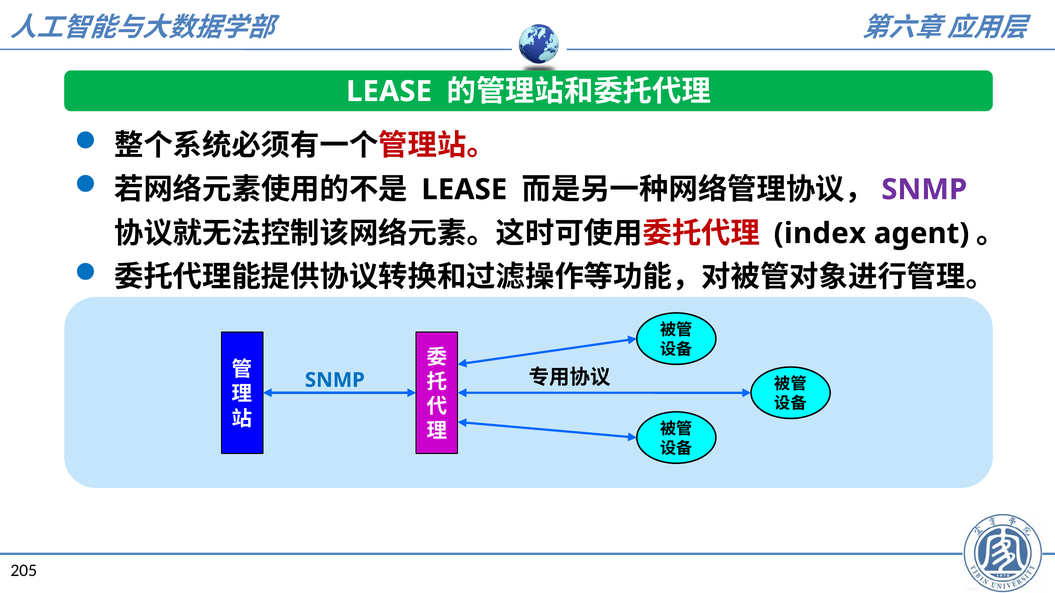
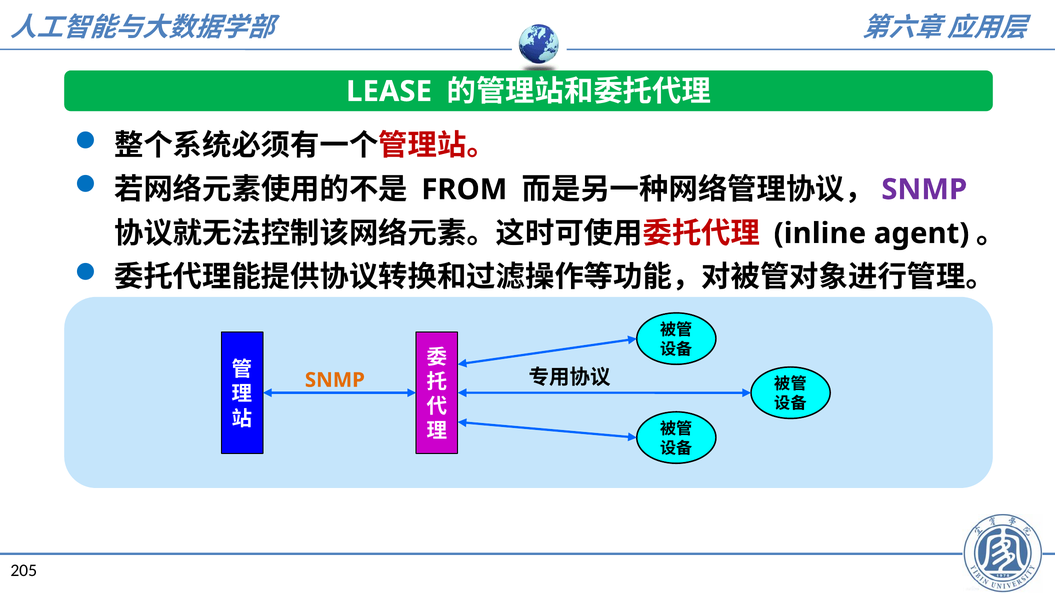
LEASE: LEASE -> FROM (464, 190)
index: index -> inline (820, 234)
SNMP colour: blue -> orange (335, 380)
